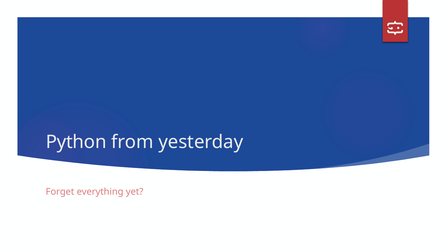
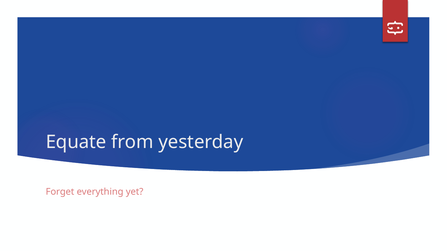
Python: Python -> Equate (76, 142)
